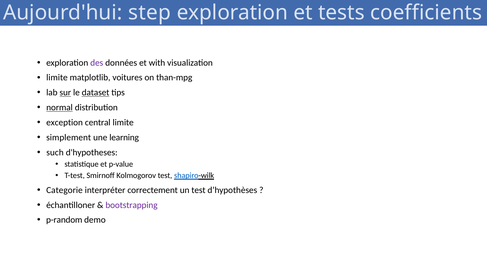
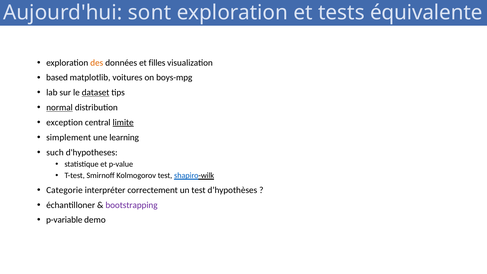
step: step -> sont (150, 13)
coefficients: coefficients -> équivalente (426, 13)
des colour: purple -> orange (97, 63)
with: with -> filles (157, 63)
limite: limite -> based (57, 78)
than-mpg: than-mpg -> boys-mpg (174, 78)
sur underline: present -> none (65, 93)
limite underline: none -> present (123, 122)
p-random: p-random -> p-variable (64, 220)
